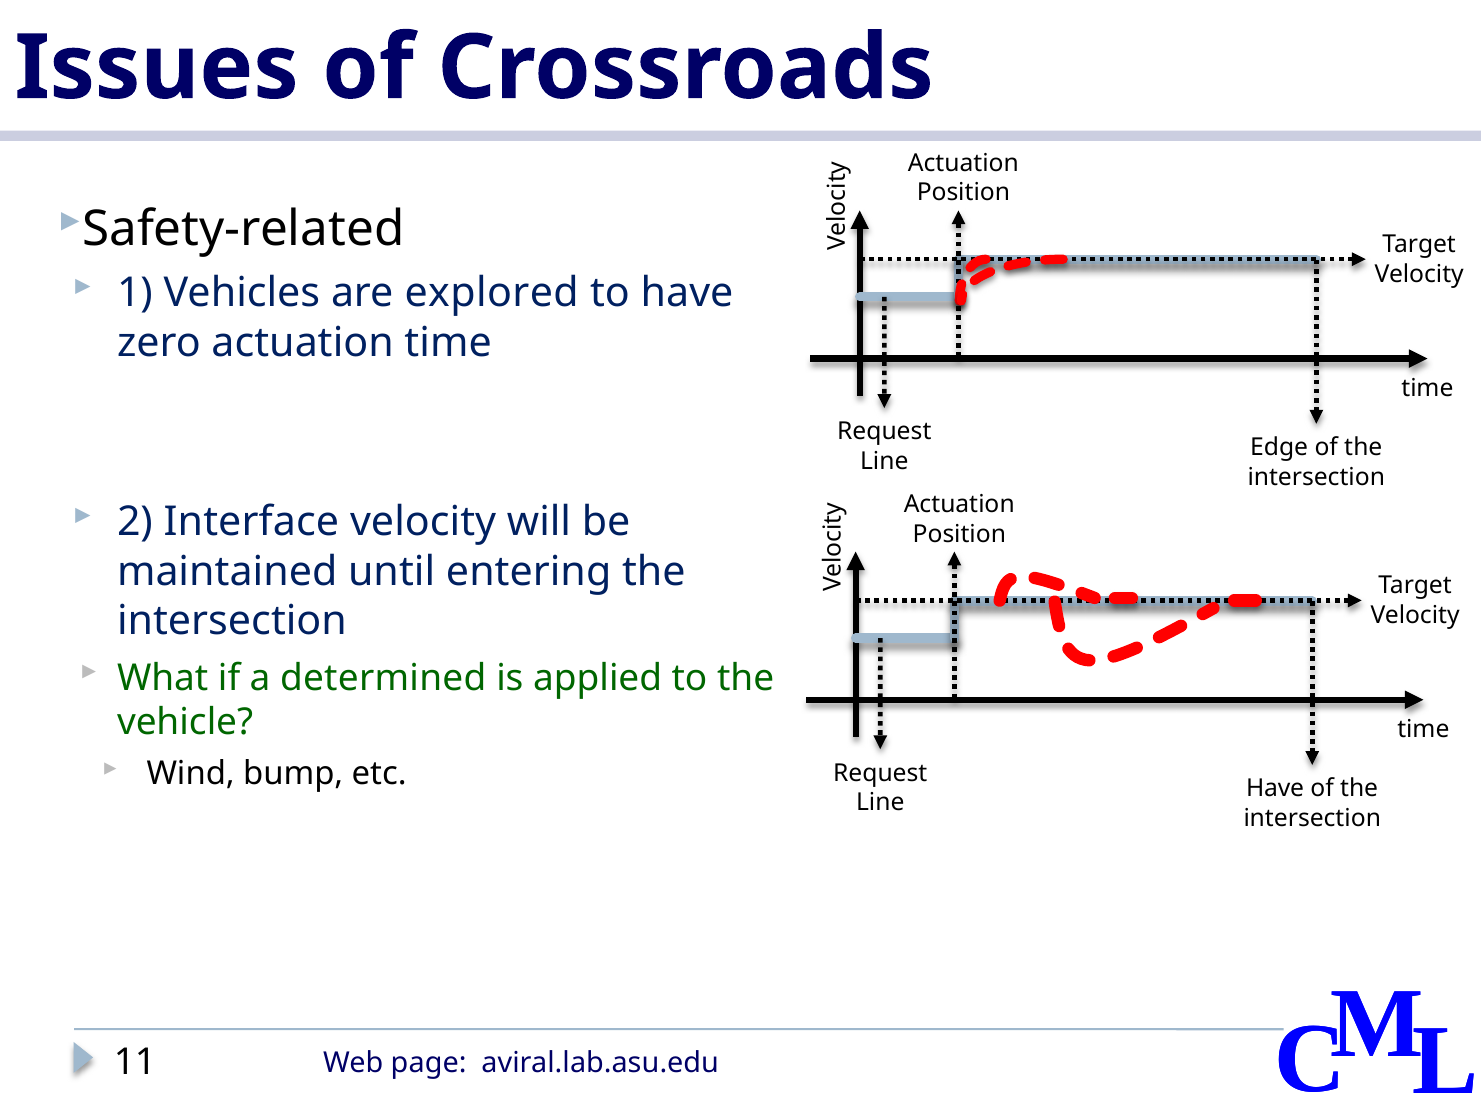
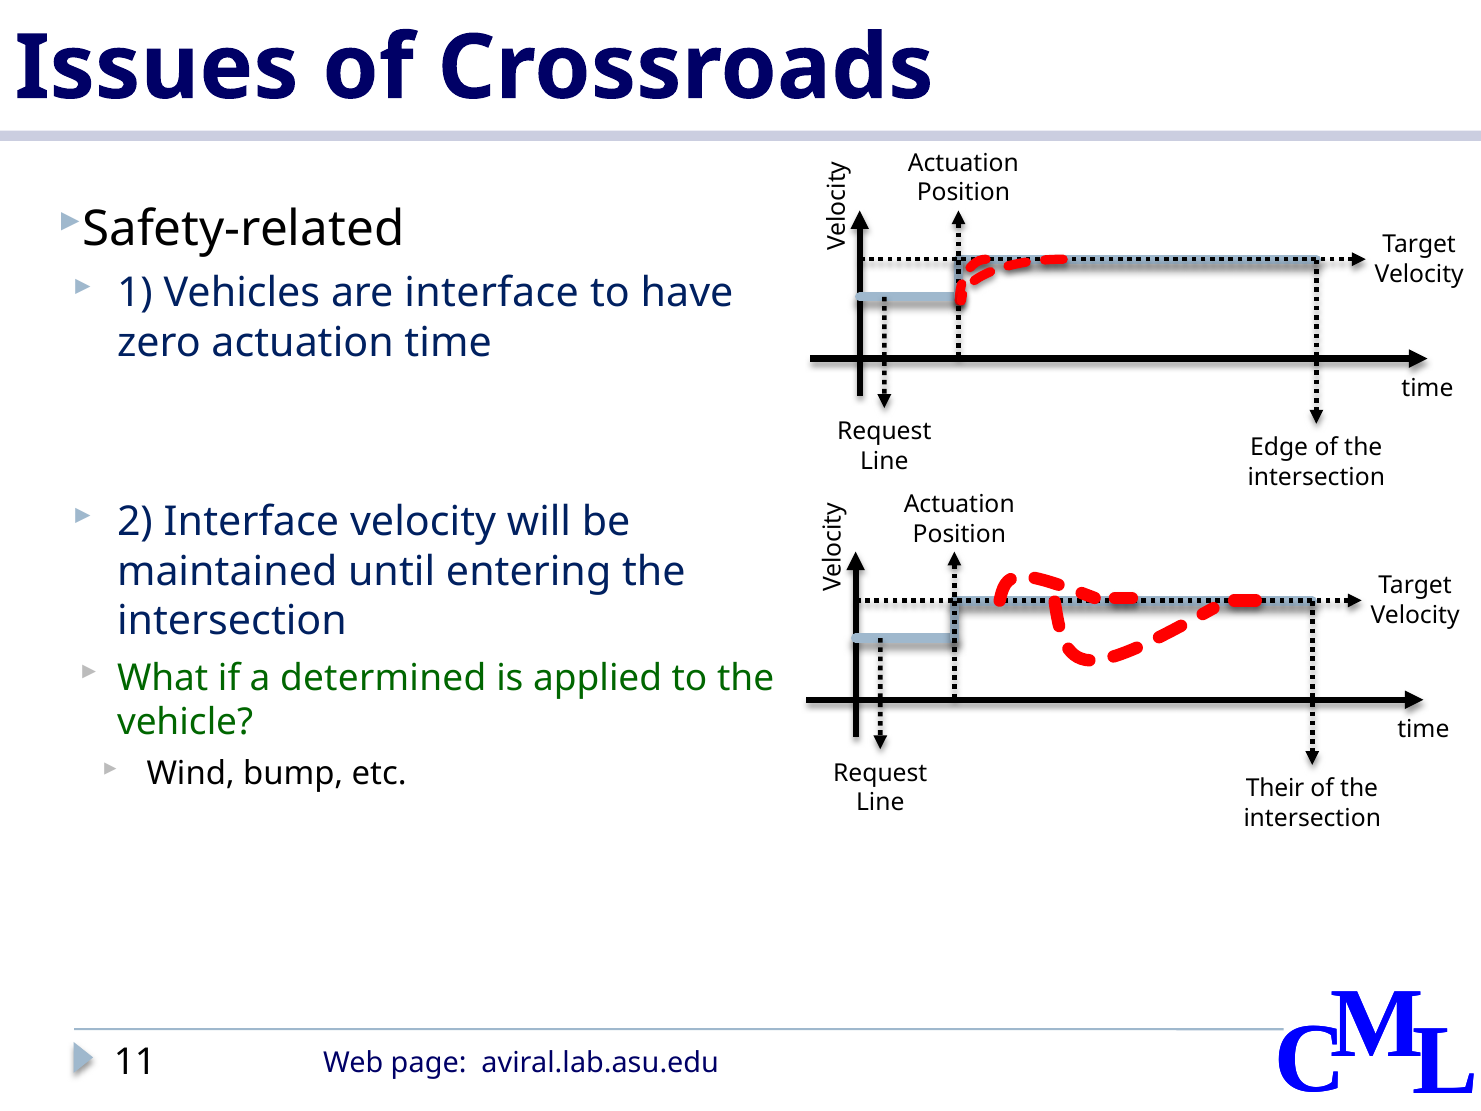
are explored: explored -> interface (492, 293)
Have: Have -> Their (1275, 788)
